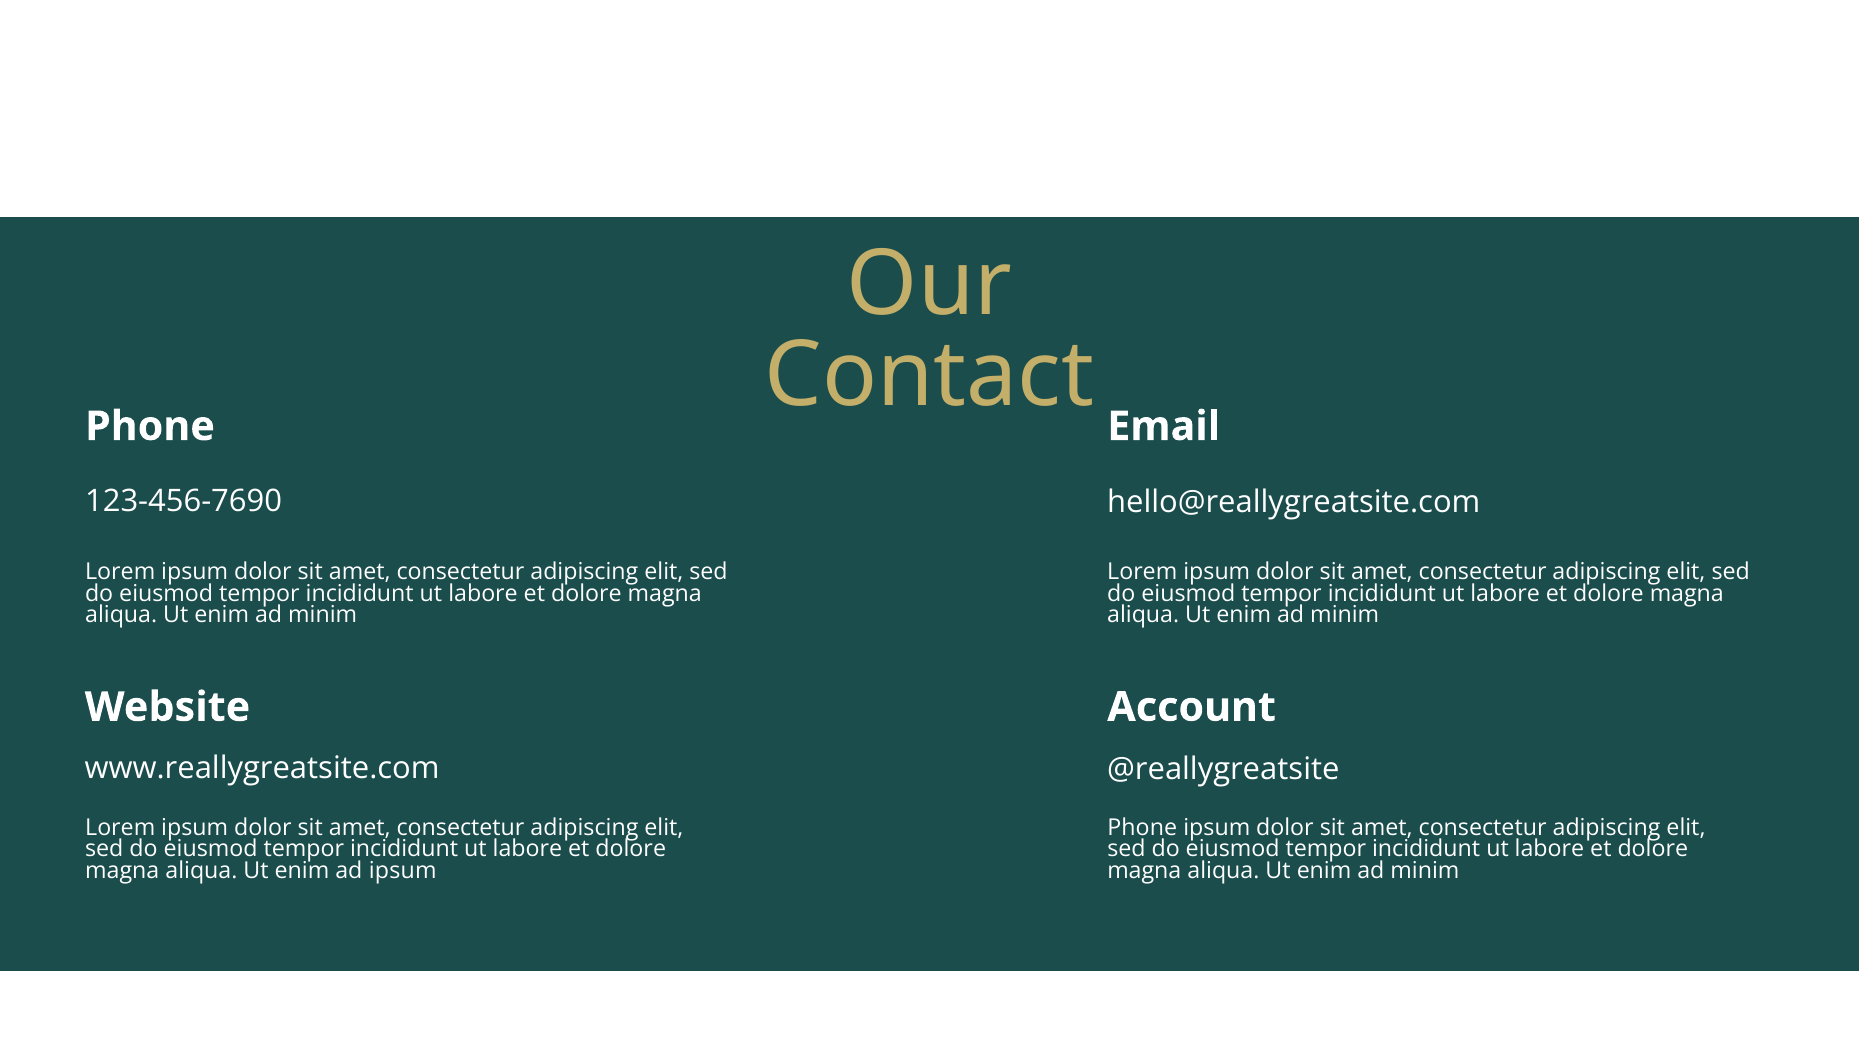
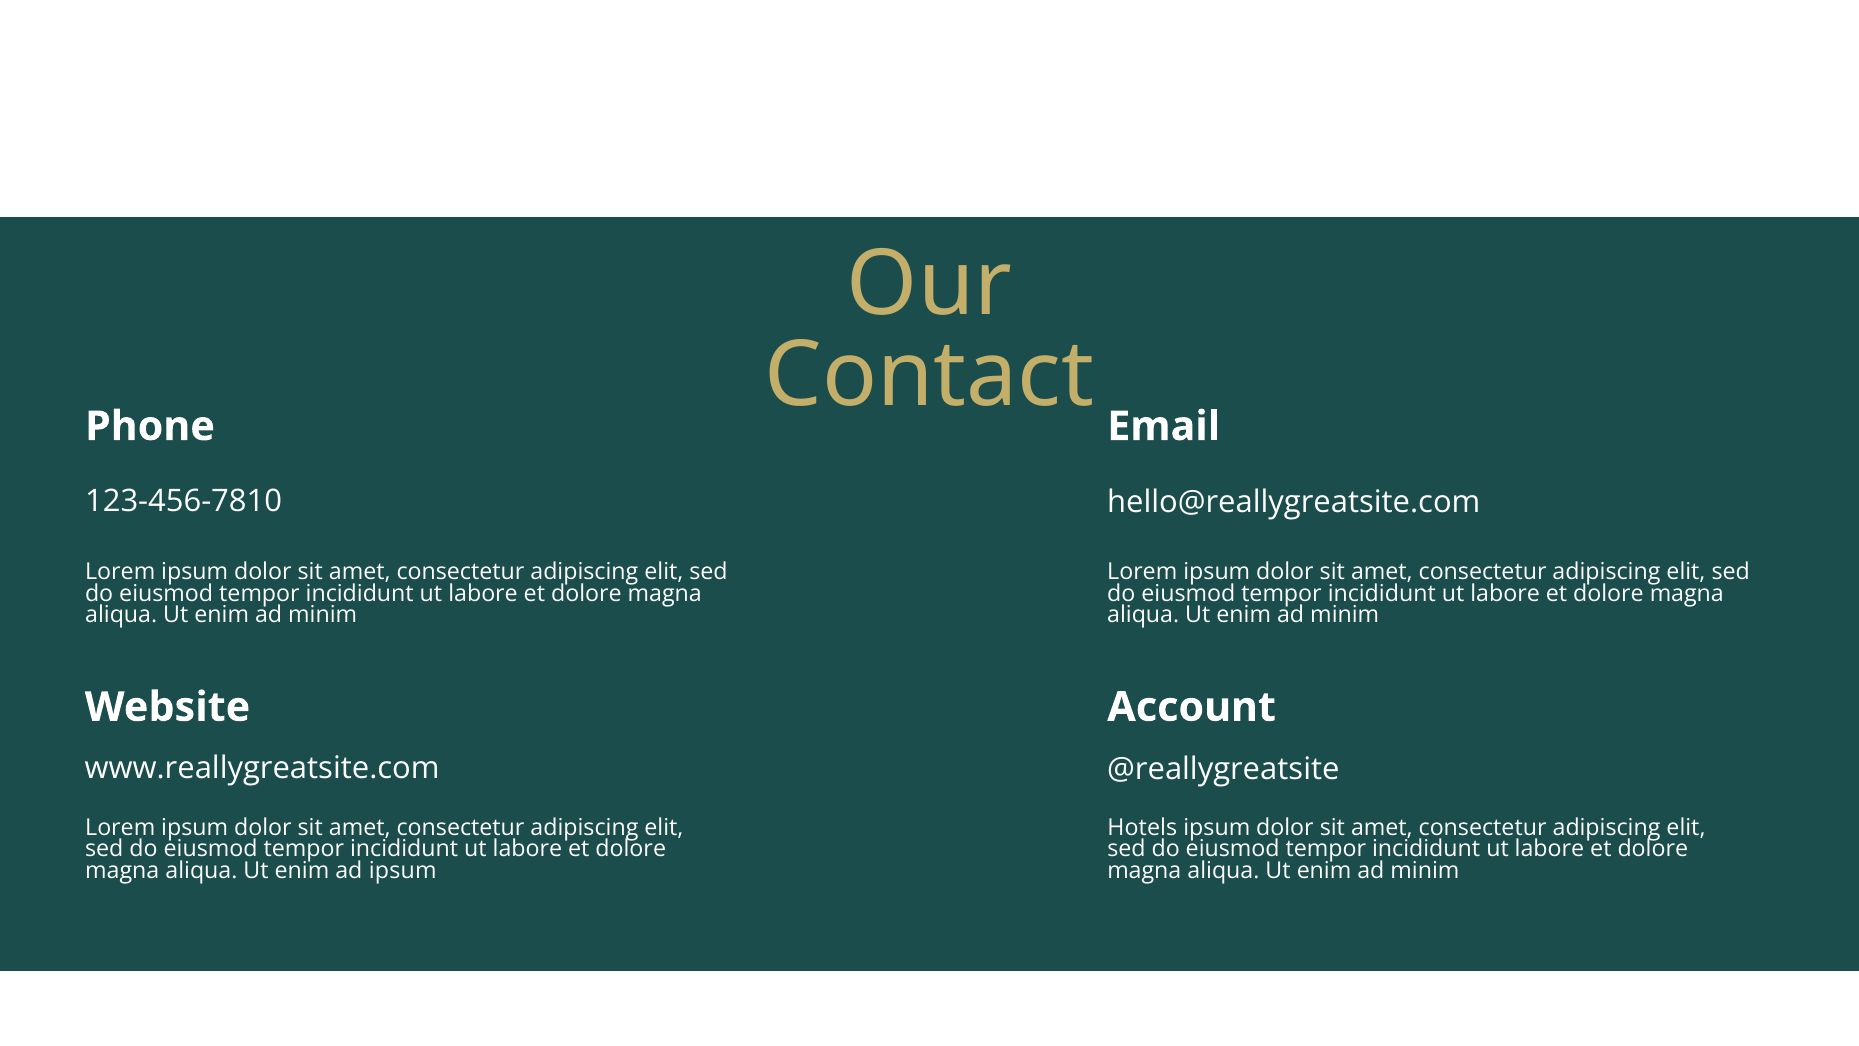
123-456-7690: 123-456-7690 -> 123-456-7810 (184, 501)
Phone: Phone -> Hotels (1142, 827)
